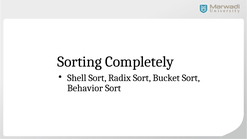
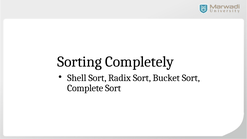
Behavior: Behavior -> Complete (85, 88)
